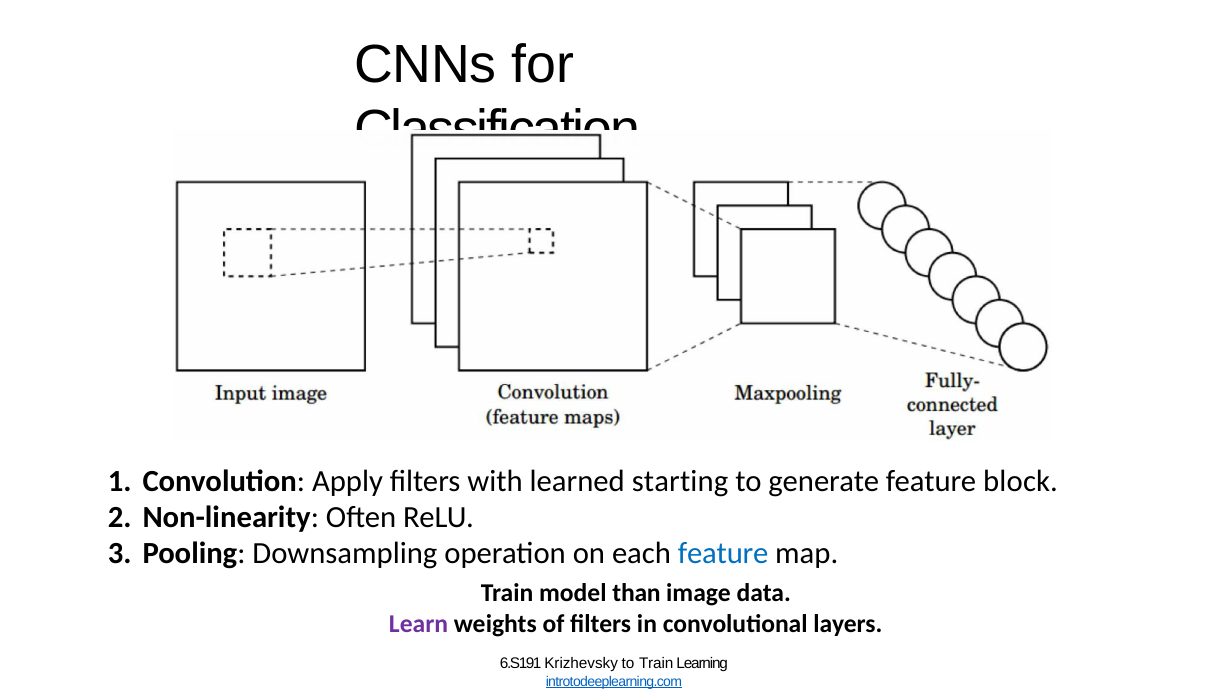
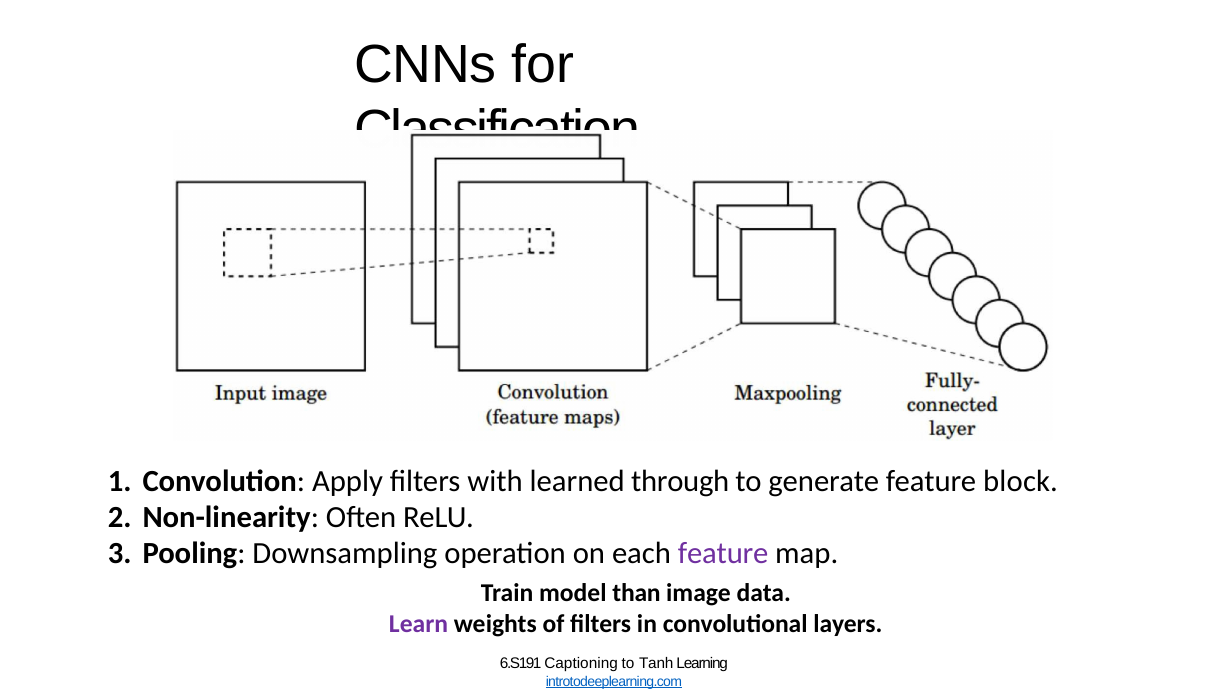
starting: starting -> through (680, 481)
feature colour: blue -> purple (723, 553)
Krizhevsky: Krizhevsky -> Captioning (581, 663)
to Train: Train -> Tanh (656, 663)
